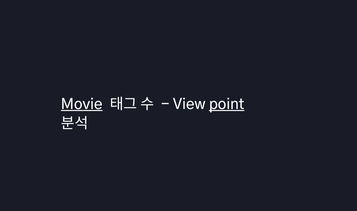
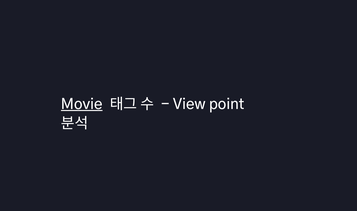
point underline: present -> none (227, 104)
